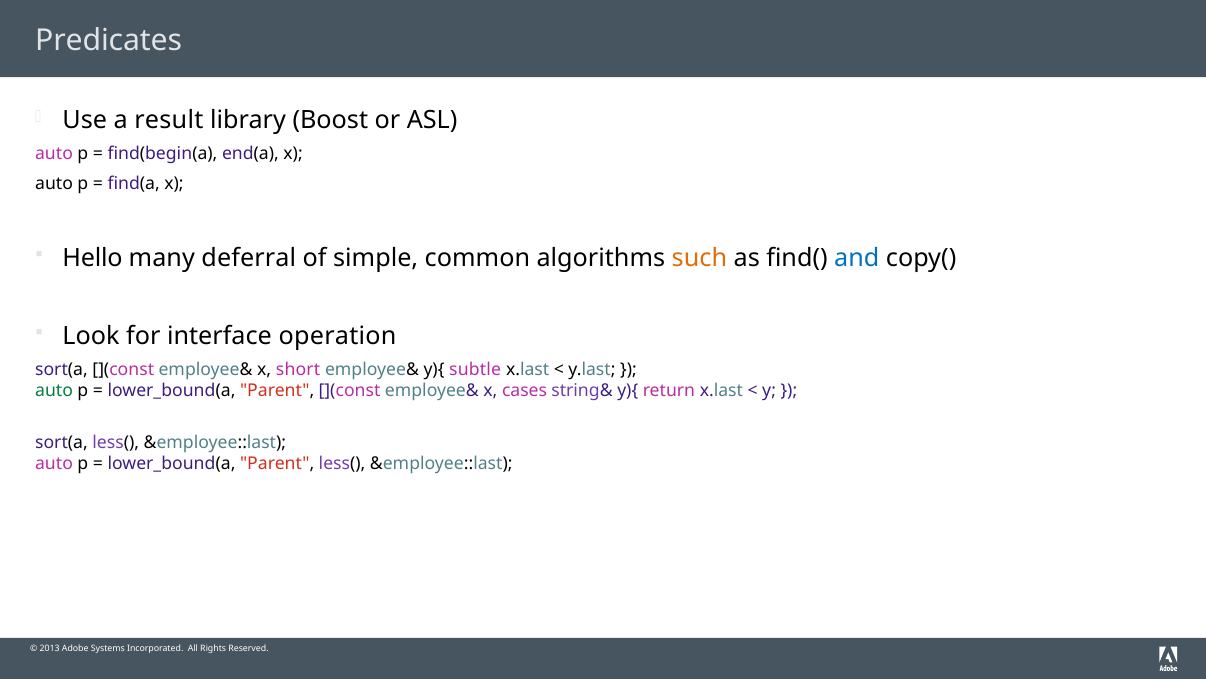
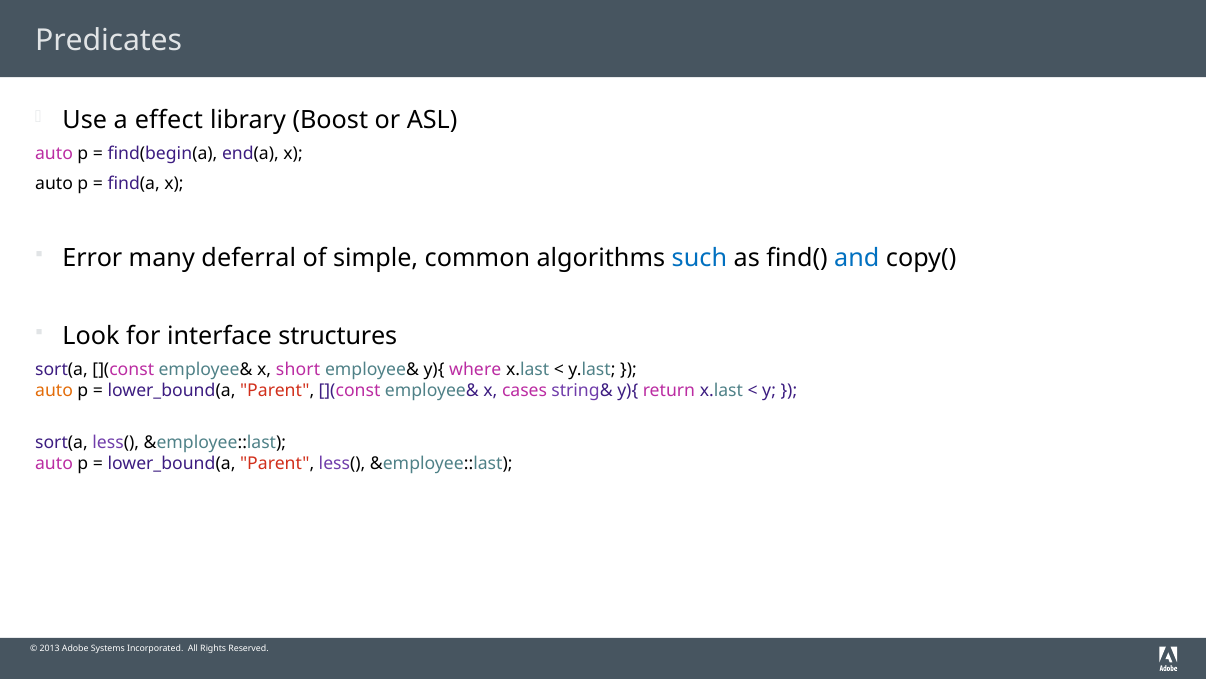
result: result -> effect (169, 120)
Hello: Hello -> Error (92, 258)
such colour: orange -> blue (699, 258)
operation: operation -> structures (338, 336)
subtle: subtle -> where (475, 370)
auto colour: green -> orange (54, 391)
